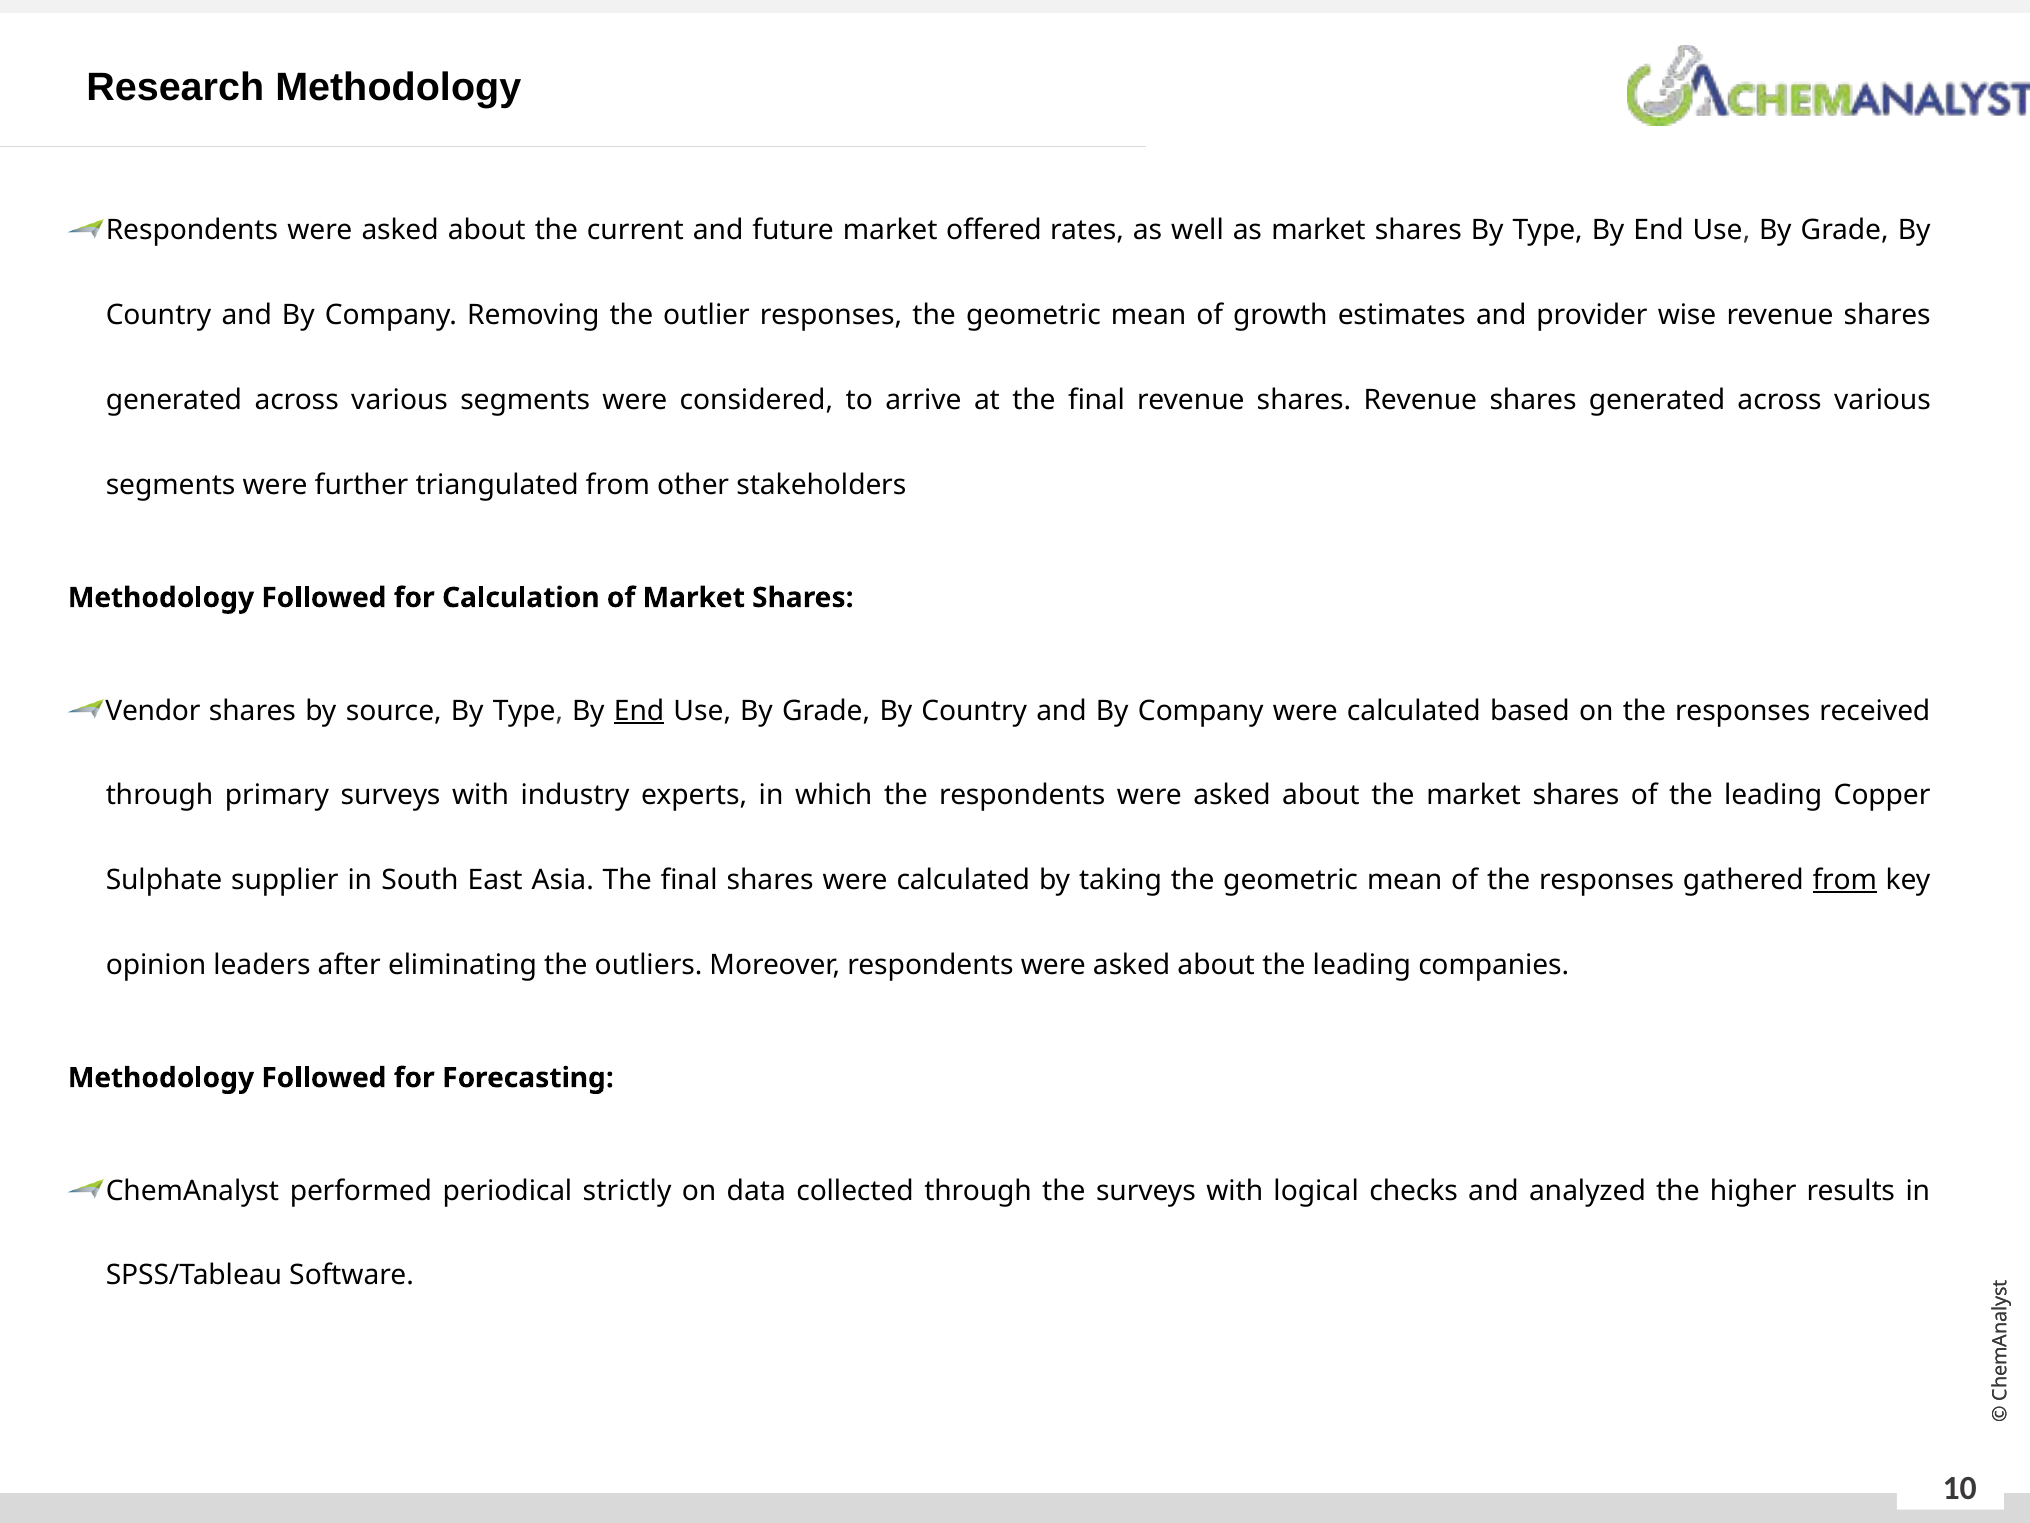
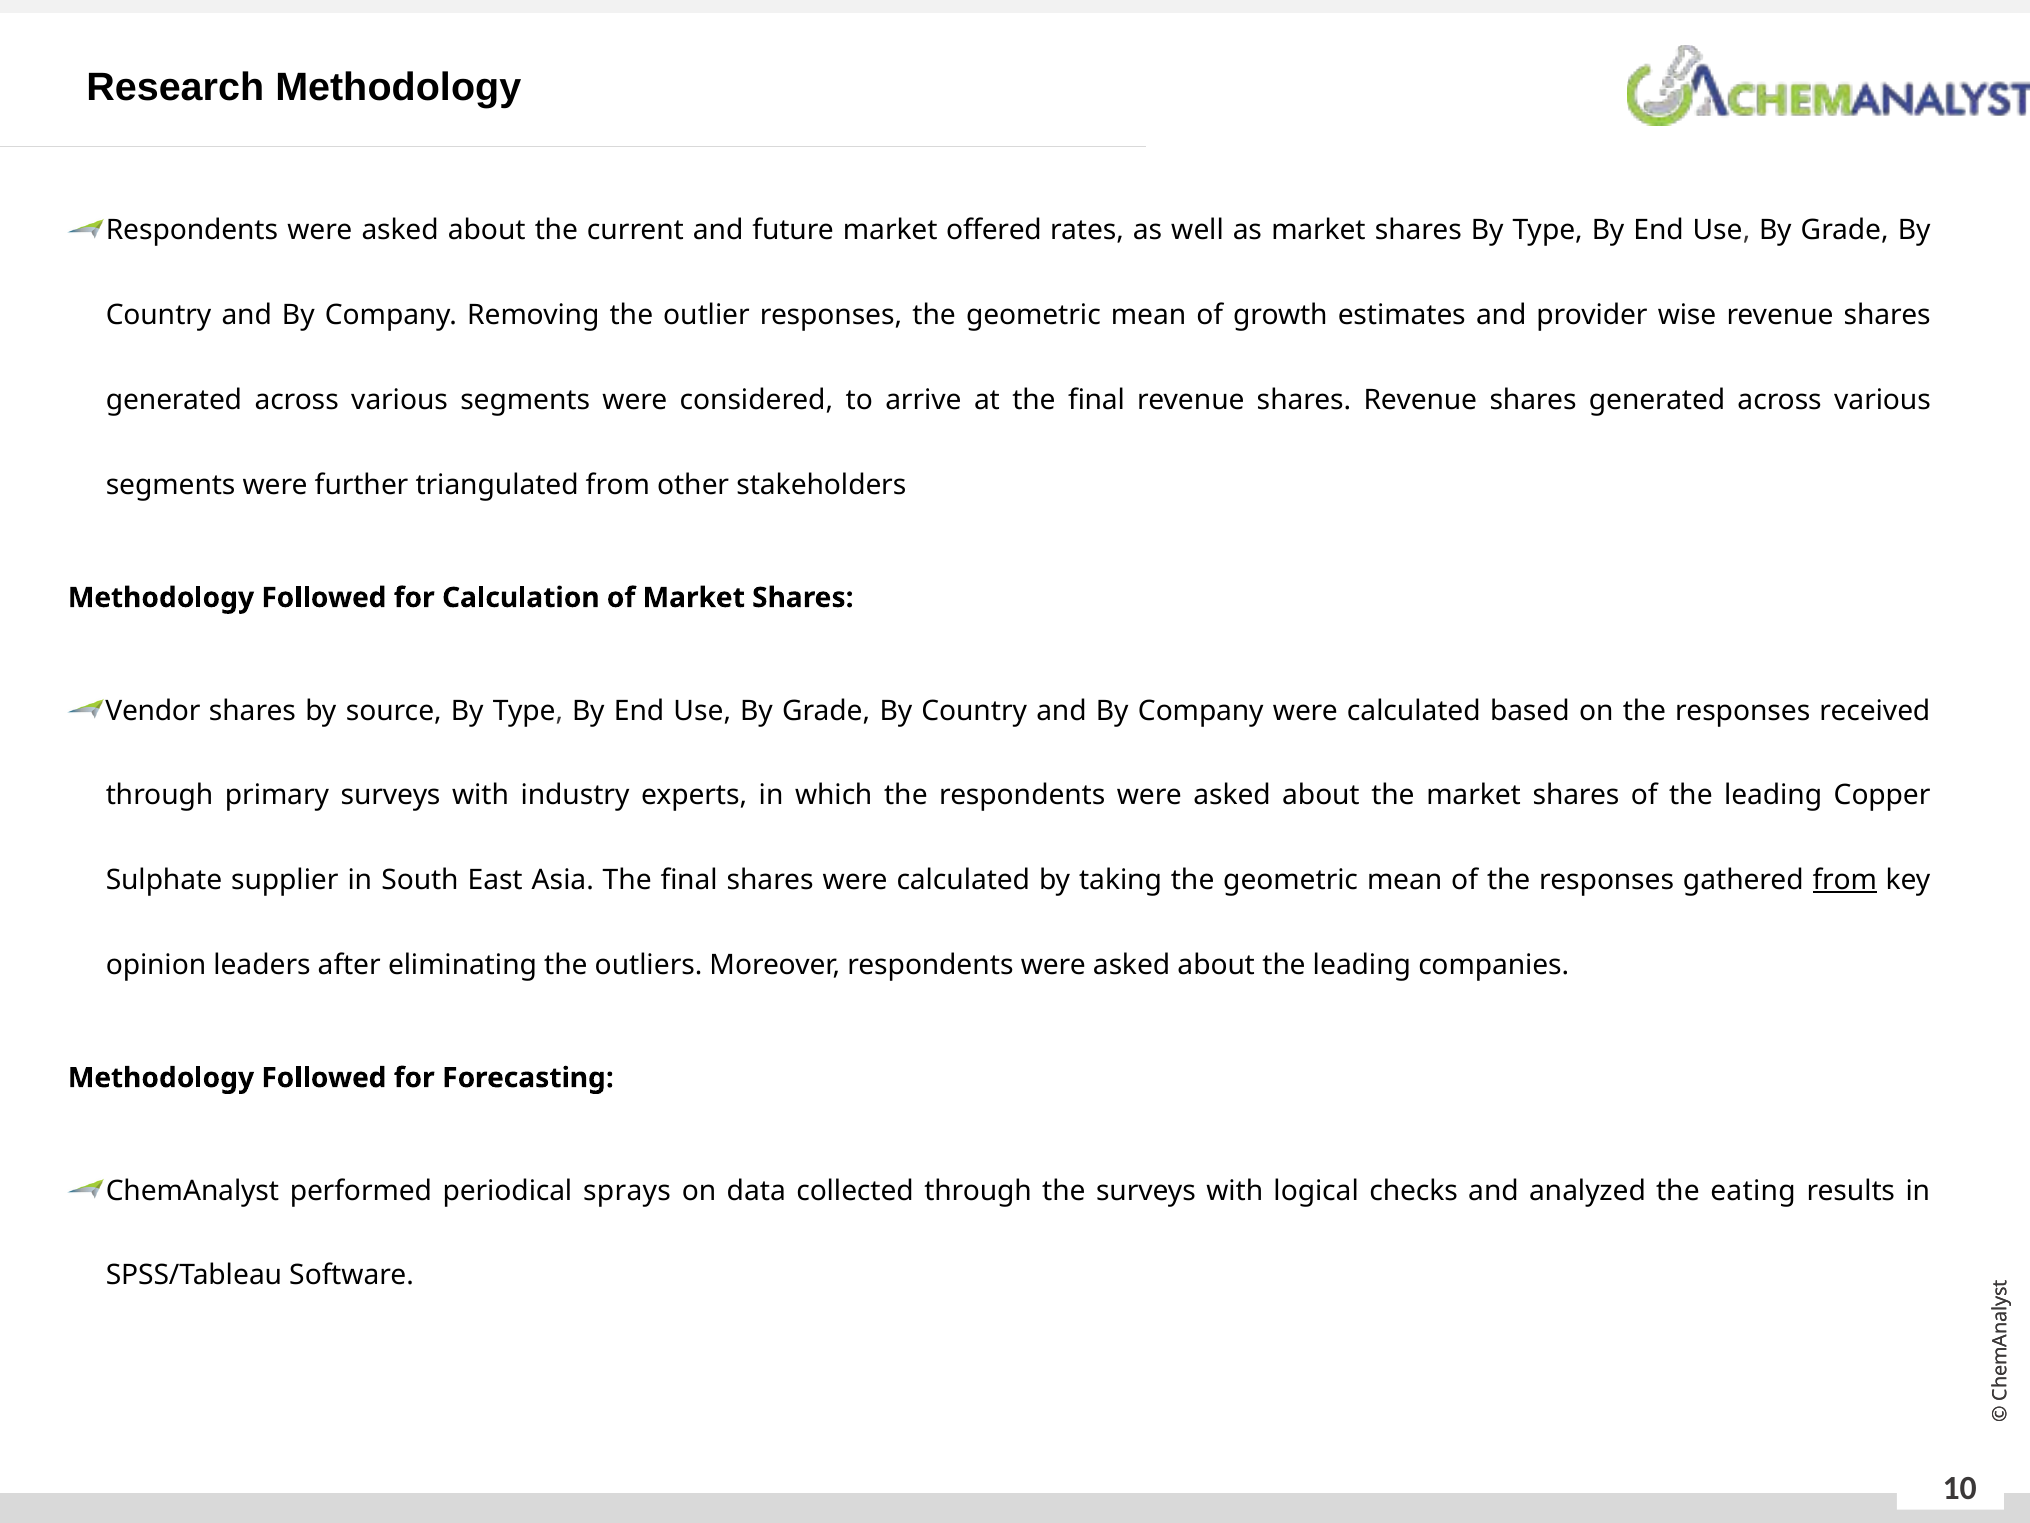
End underline: present -> none (639, 710)
strictly: strictly -> sprays (627, 1190)
higher: higher -> eating (1753, 1190)
